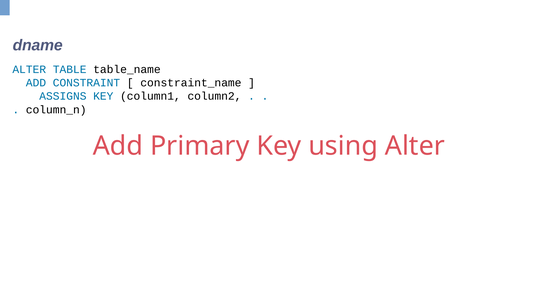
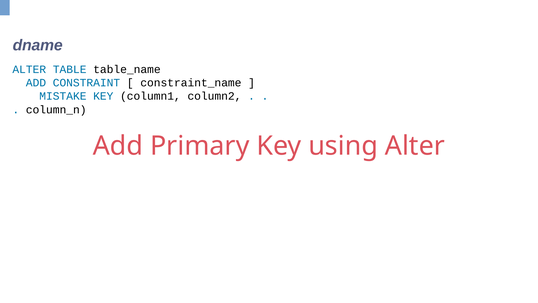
ASSIGNS: ASSIGNS -> MISTAKE (63, 96)
